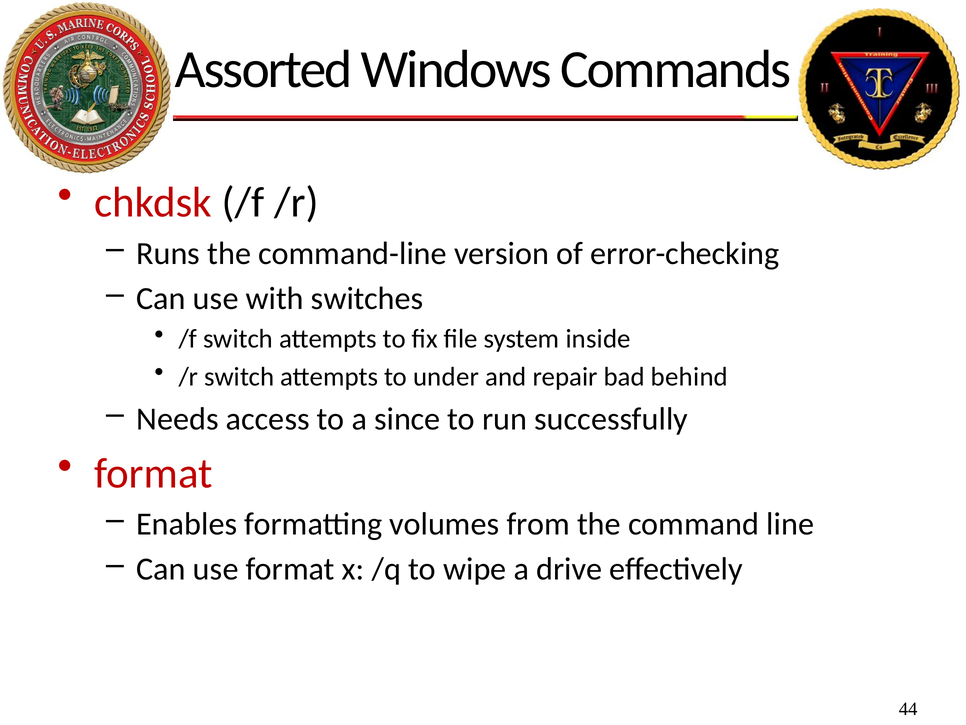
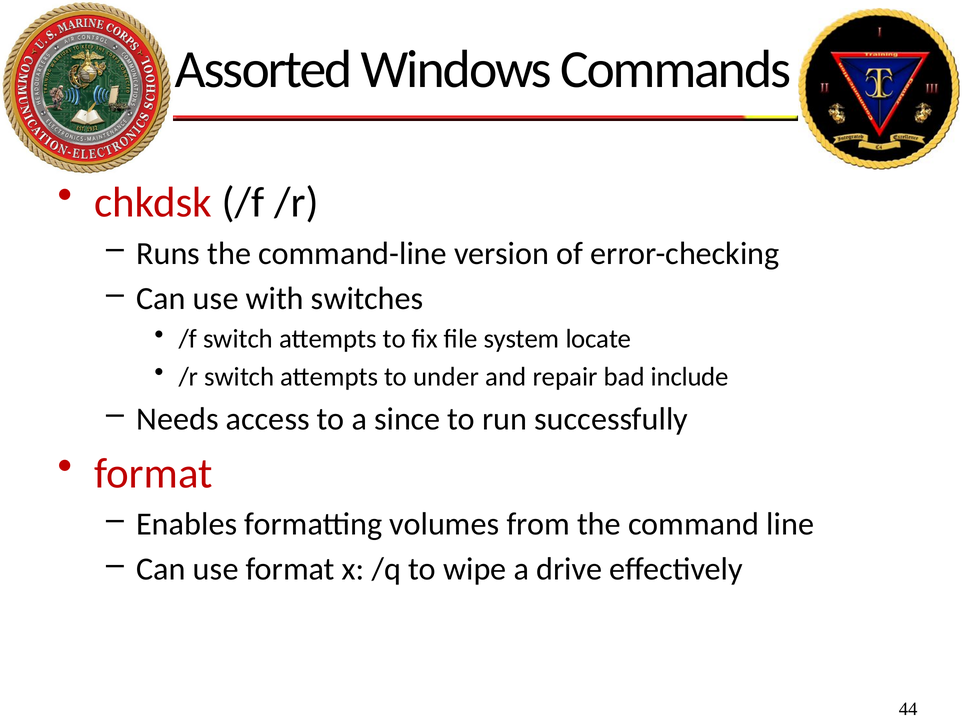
inside: inside -> locate (598, 339)
behind: behind -> include (690, 376)
